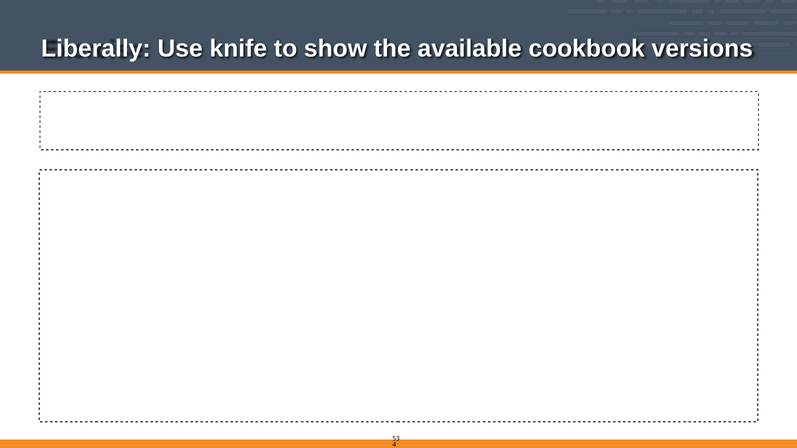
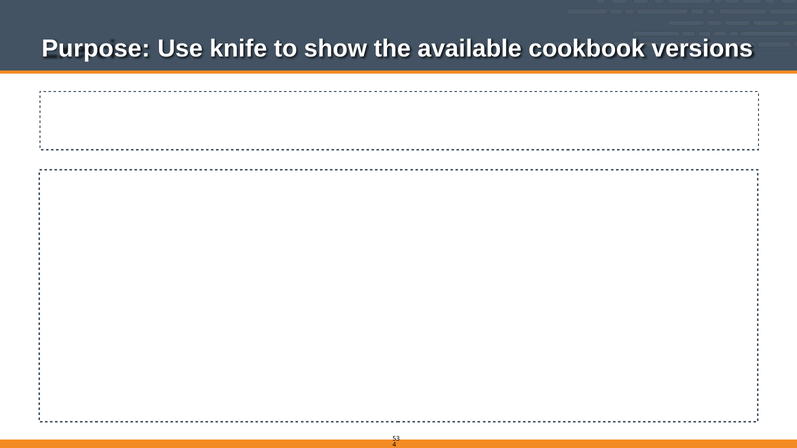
Liberally: Liberally -> Purpose (96, 49)
